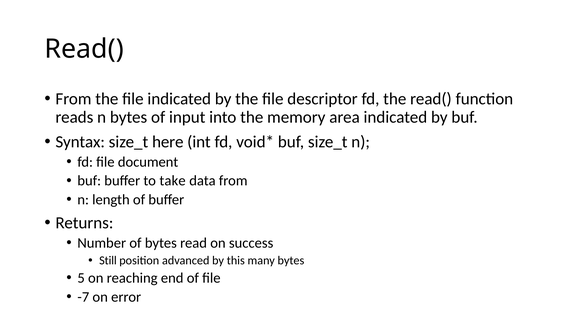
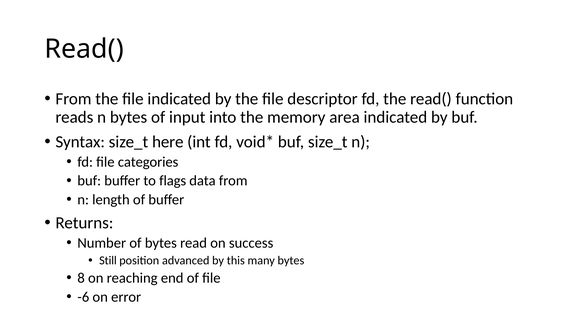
document: document -> categories (148, 162)
take: take -> flags (173, 181)
5: 5 -> 8 (81, 278)
-7: -7 -> -6 (83, 296)
